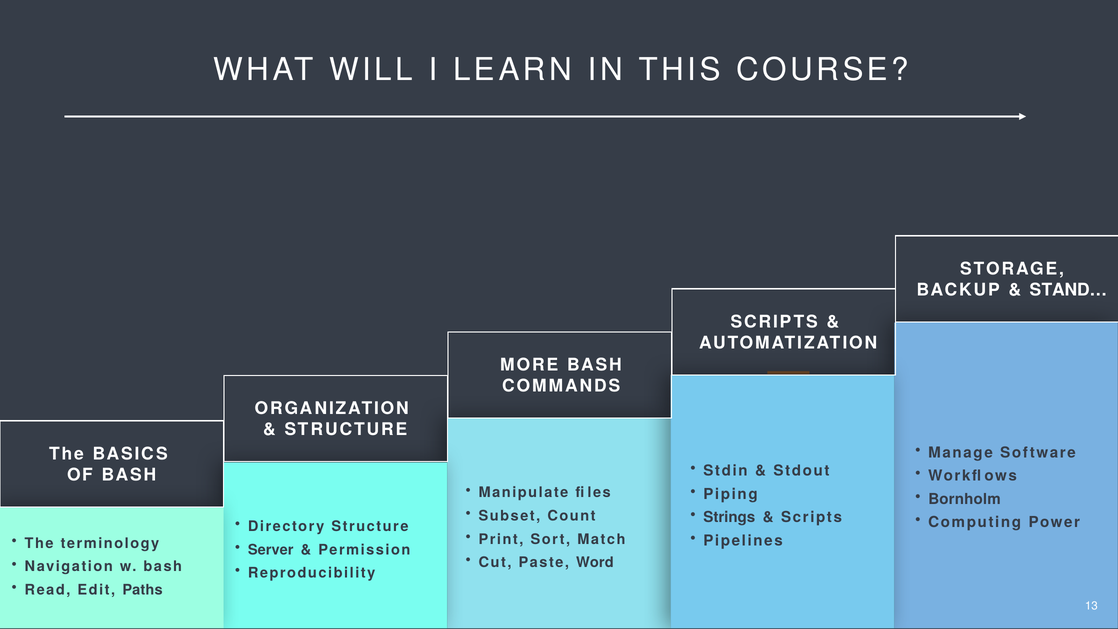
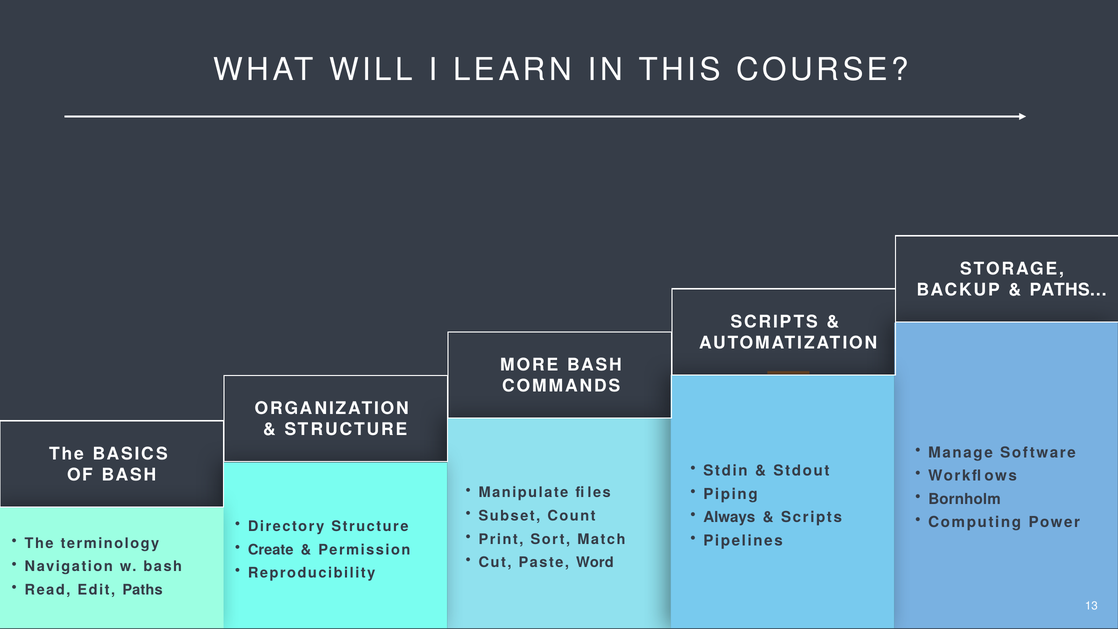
STAND…: STAND… -> PATHS… (1069, 290)
Strings: Strings -> Always (729, 517)
Server: Server -> Create (271, 550)
